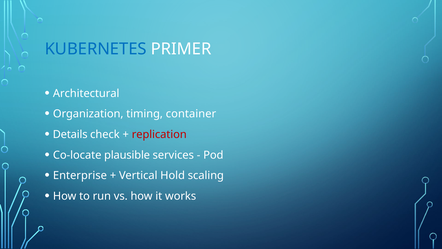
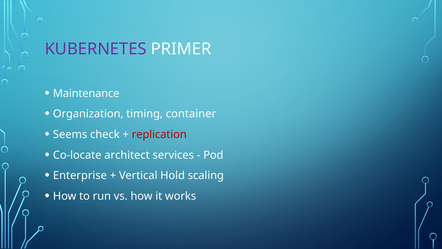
KUBERNETES colour: blue -> purple (96, 49)
Architectural: Architectural -> Maintenance (86, 93)
Details: Details -> Seems (70, 134)
plausible: plausible -> architect (127, 155)
